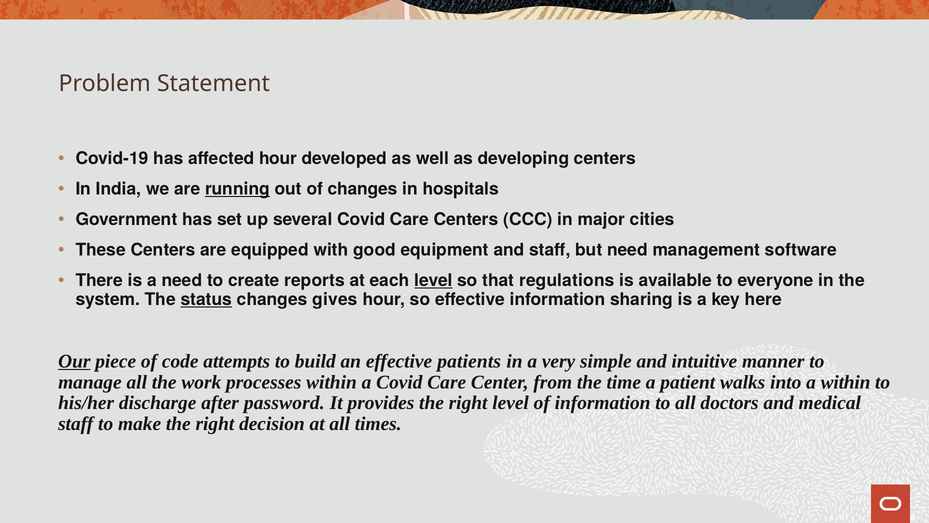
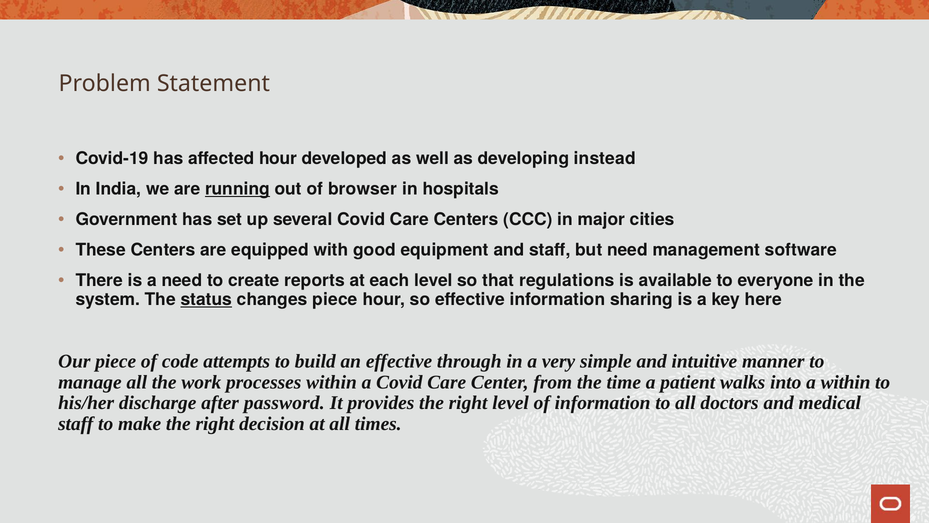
developing centers: centers -> instead (605, 159)
of changes: changes -> browser (363, 189)
level underline: present -> none (433, 280)
changes gives: gives -> piece (335, 299)
Our underline: present -> none (74, 361)
patients: patients -> through (469, 361)
